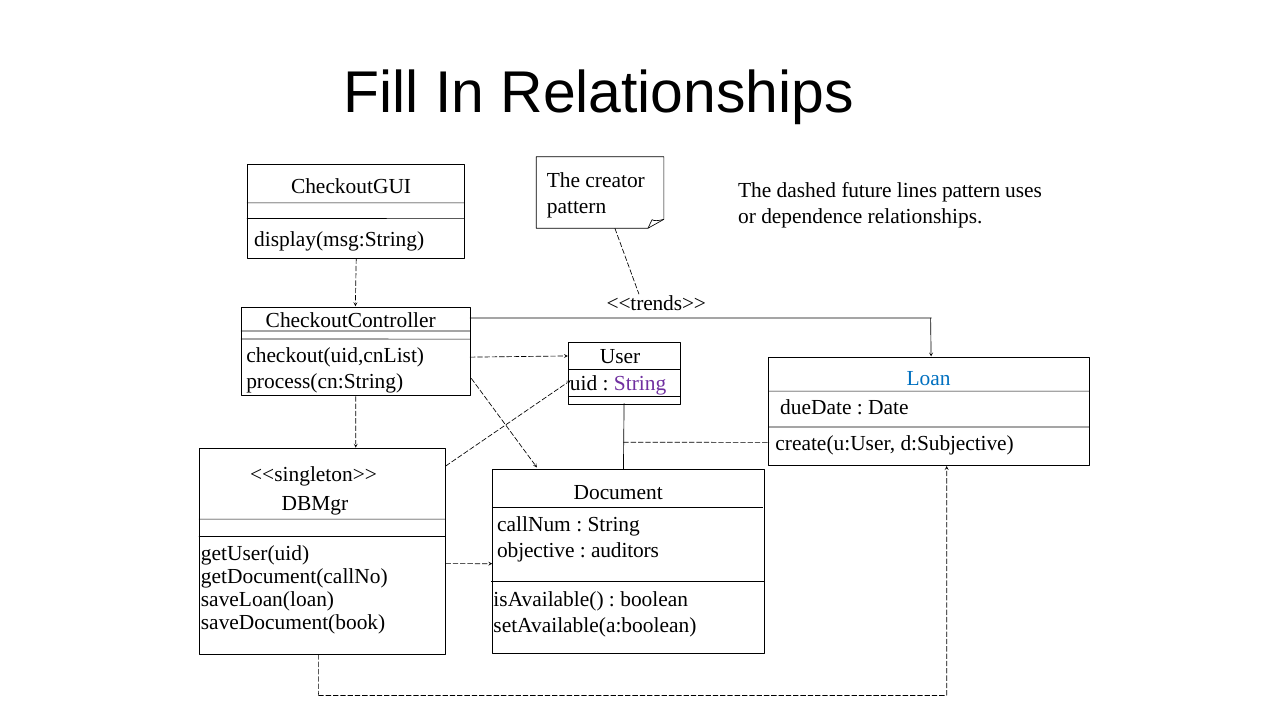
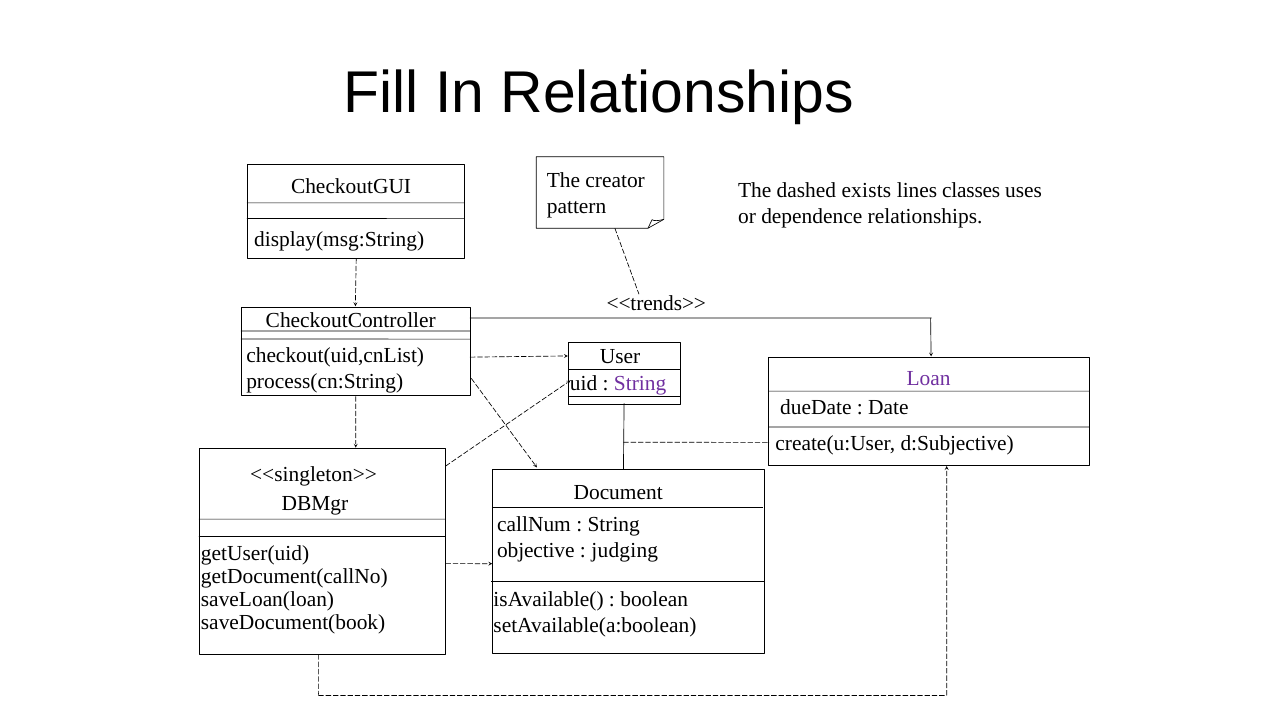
future: future -> exists (866, 191)
lines pattern: pattern -> classes (971, 191)
Loan colour: blue -> purple (929, 378)
auditors: auditors -> judging (625, 550)
